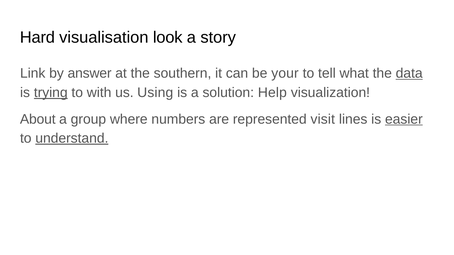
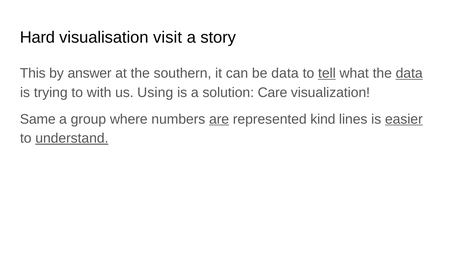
look: look -> visit (168, 38)
Link: Link -> This (33, 74)
be your: your -> data (285, 74)
tell underline: none -> present (327, 74)
trying underline: present -> none (51, 93)
Help: Help -> Care (273, 93)
About: About -> Same (38, 119)
are underline: none -> present (219, 119)
visit: visit -> kind (323, 119)
